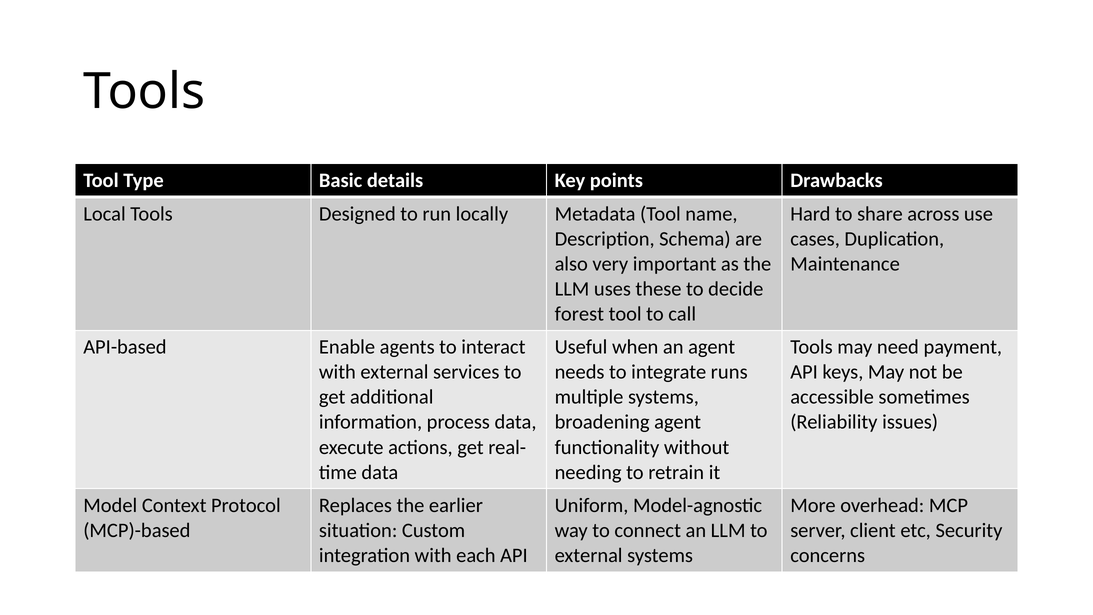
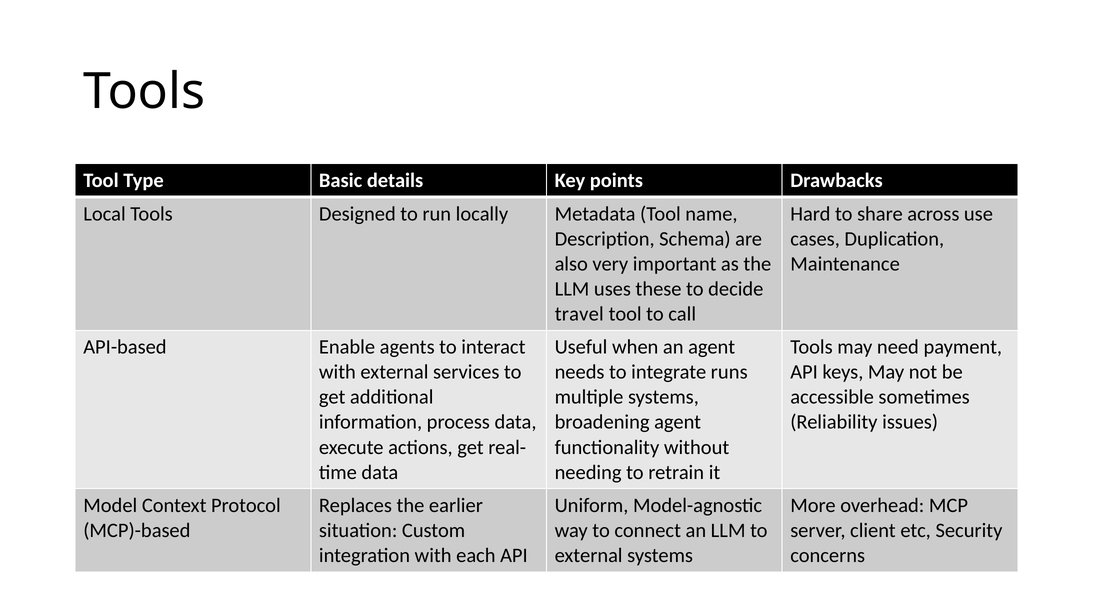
forest: forest -> travel (579, 314)
